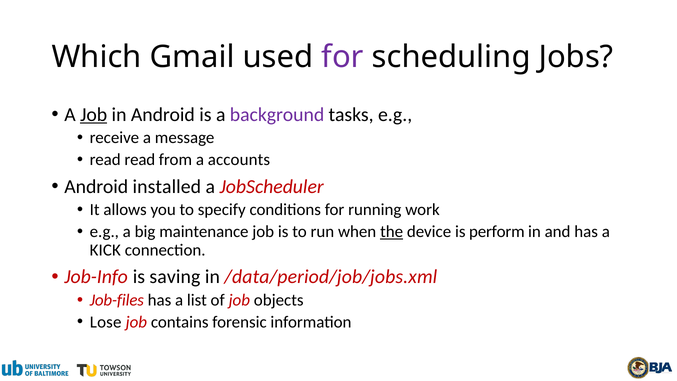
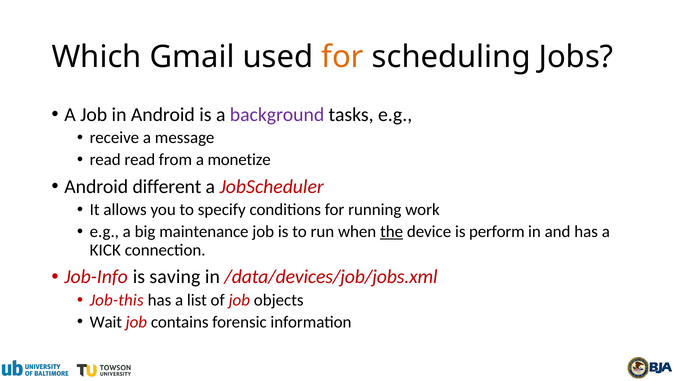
for colour: purple -> orange (343, 57)
Job underline: present -> none (94, 114)
accounts: accounts -> monetize (239, 160)
installed: installed -> different (167, 186)
/data/period/job/jobs.xml: /data/period/job/jobs.xml -> /data/devices/job/jobs.xml (331, 277)
Job-files: Job-files -> Job-this (117, 300)
Lose: Lose -> Wait (106, 322)
